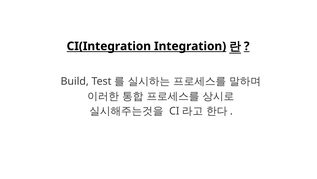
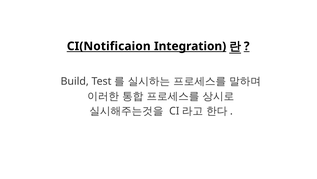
CI(Integration: CI(Integration -> CI(Notificaion (109, 46)
